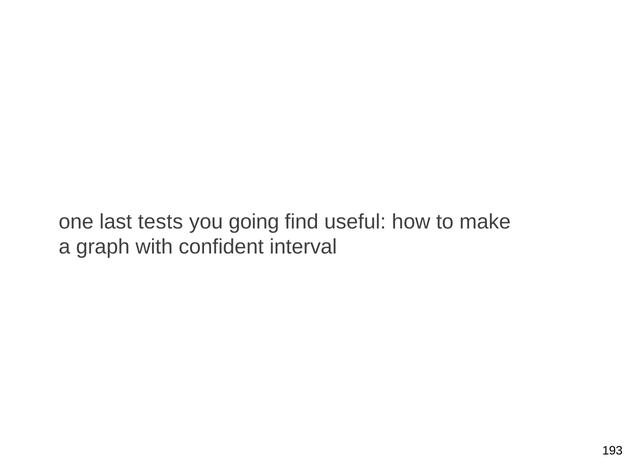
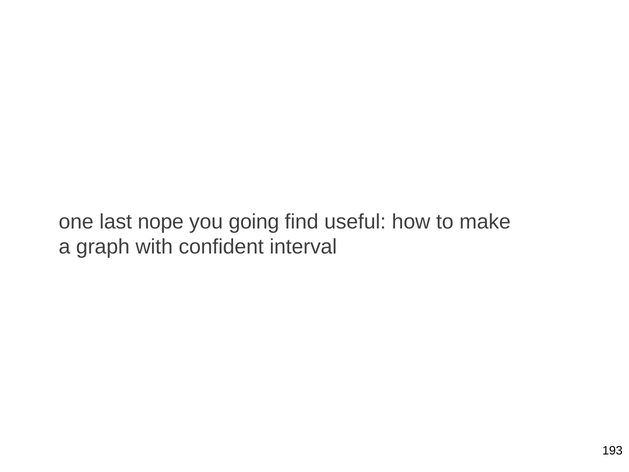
tests: tests -> nope (161, 222)
